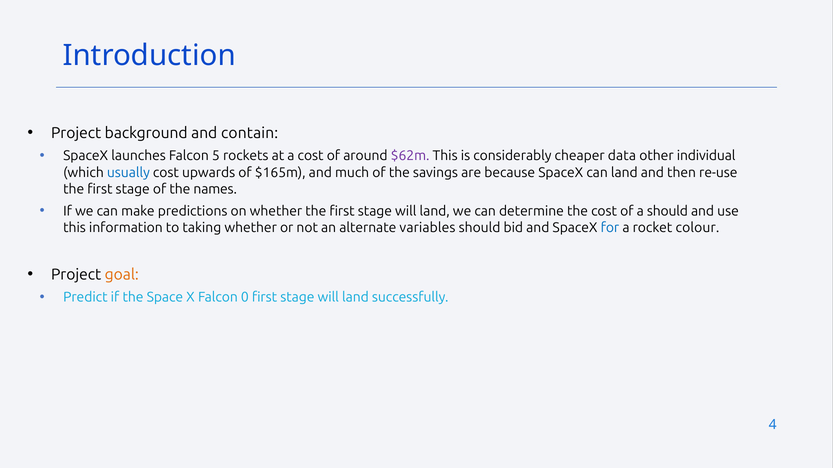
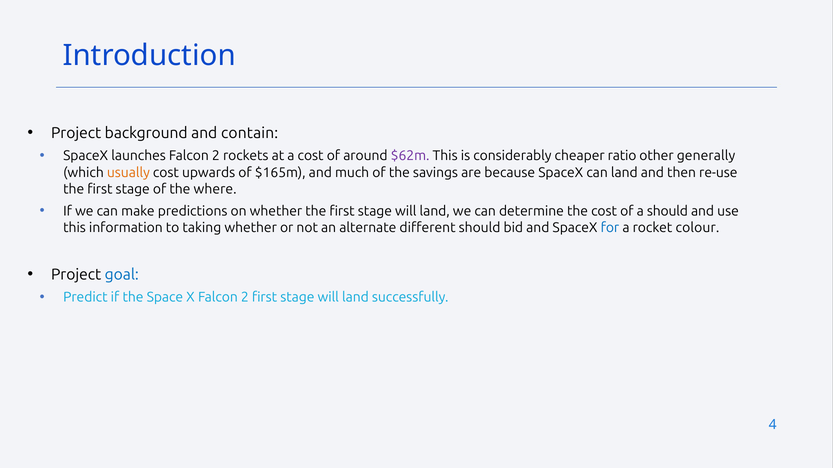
launches Falcon 5: 5 -> 2 (216, 156)
data: data -> ratio (622, 156)
individual: individual -> generally (706, 156)
usually colour: blue -> orange (128, 173)
names: names -> where (215, 189)
variables: variables -> different (428, 228)
goal colour: orange -> blue (122, 275)
X Falcon 0: 0 -> 2 (245, 298)
